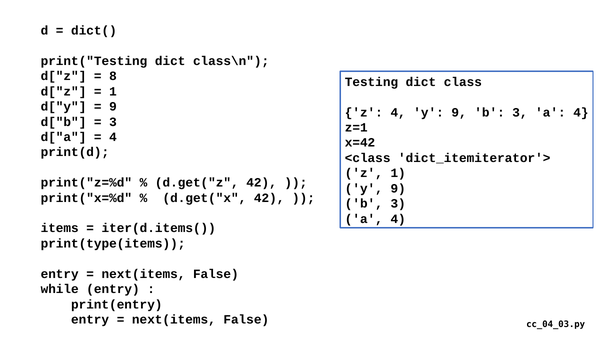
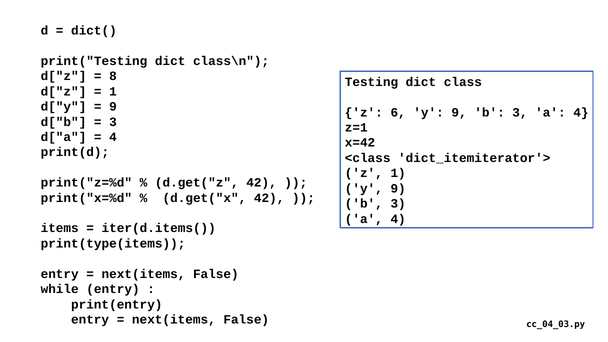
z 4: 4 -> 6 (398, 112)
